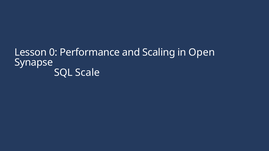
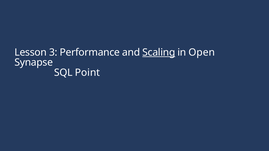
0: 0 -> 3 (53, 52)
Scaling underline: none -> present (159, 52)
Scale: Scale -> Point (87, 73)
